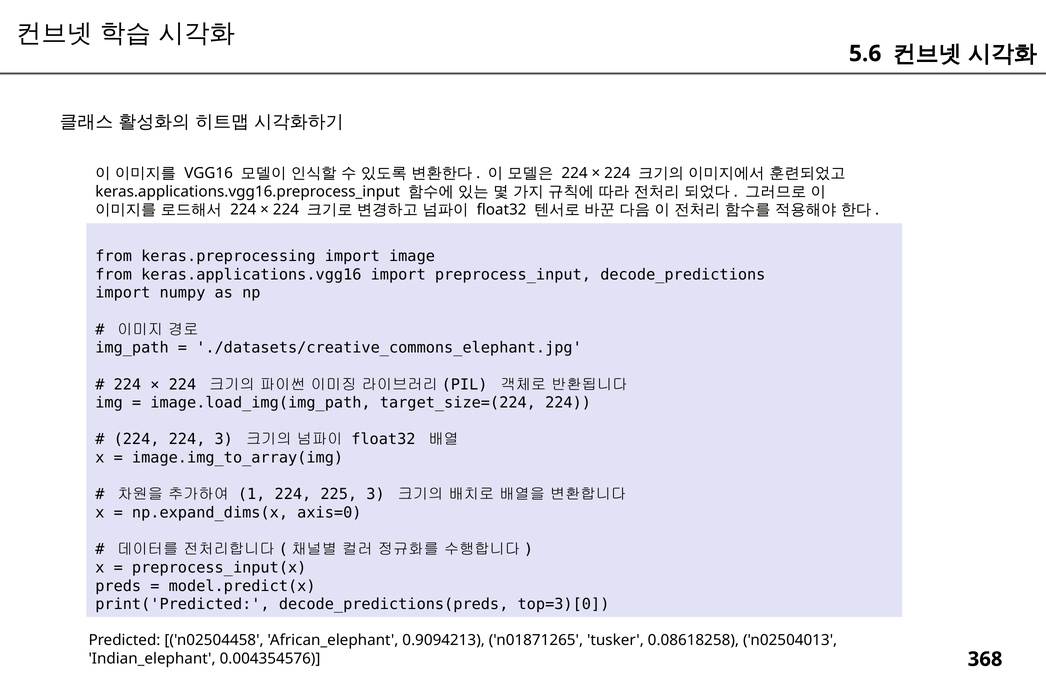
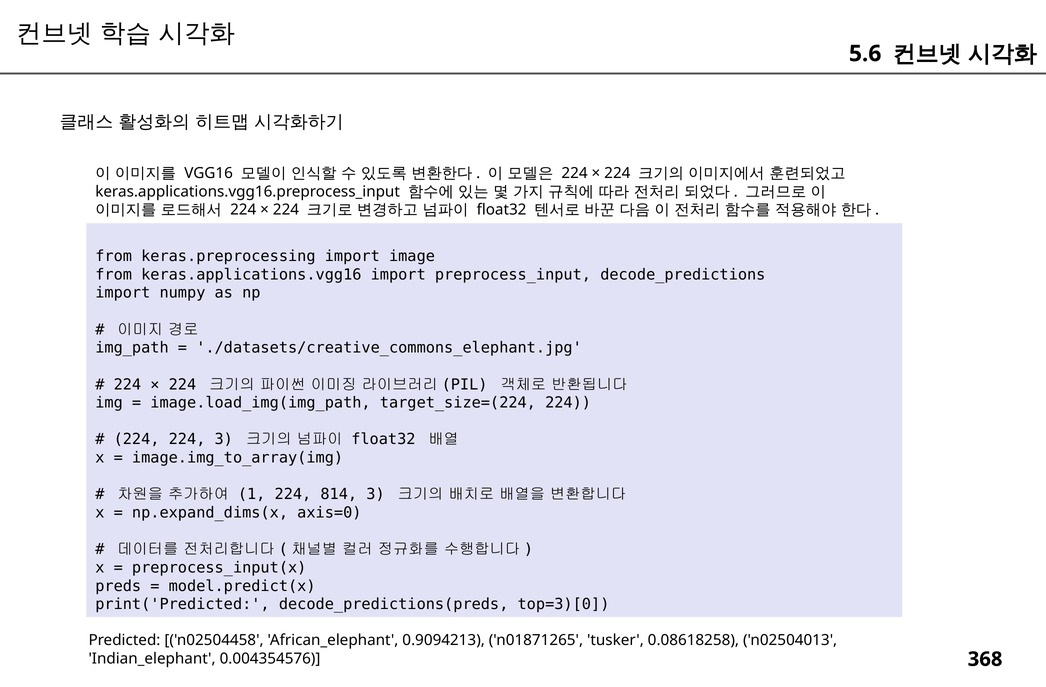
225: 225 -> 814 (339, 494)
